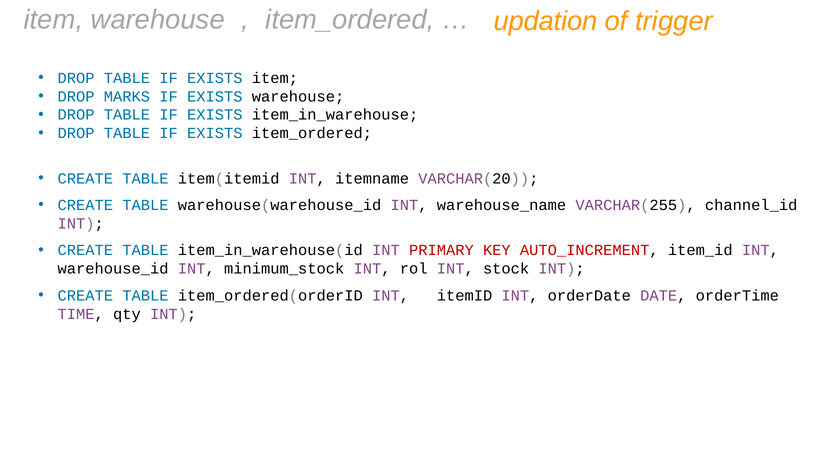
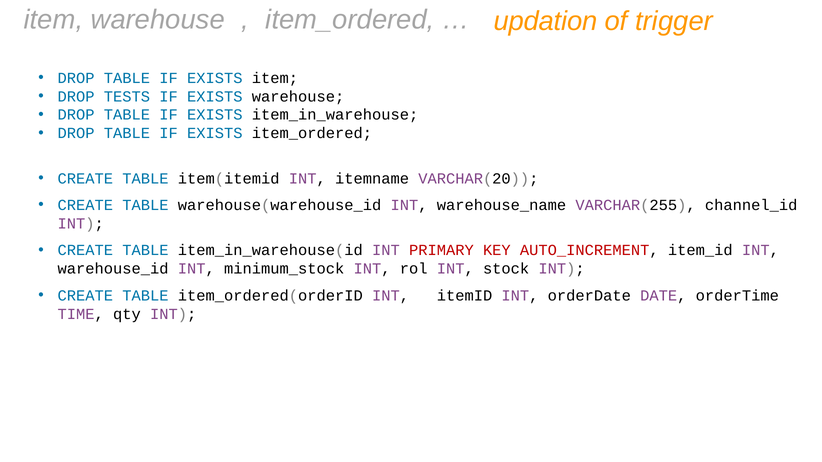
MARKS: MARKS -> TESTS (127, 97)
